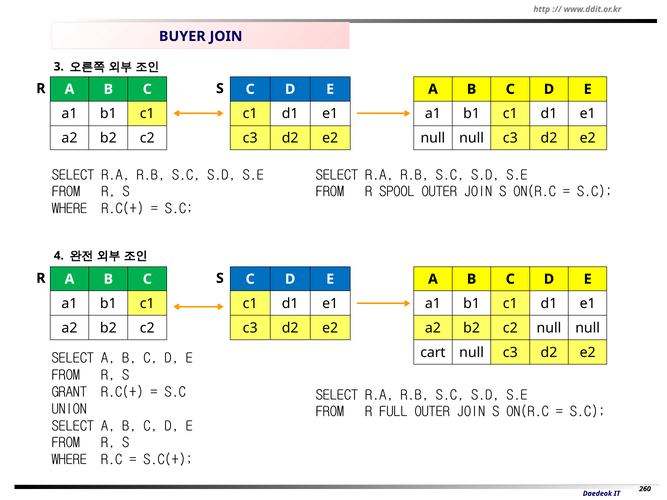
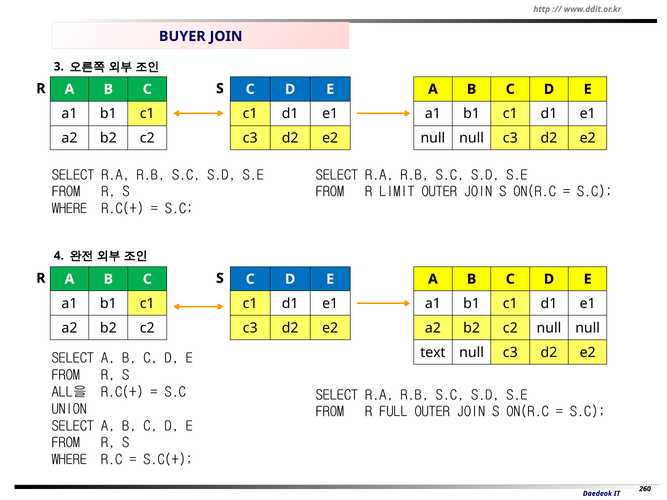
SPOOL: SPOOL -> LIMIT (397, 192)
cart: cart -> text (433, 353)
GRANT: GRANT -> ALL을 (69, 392)
